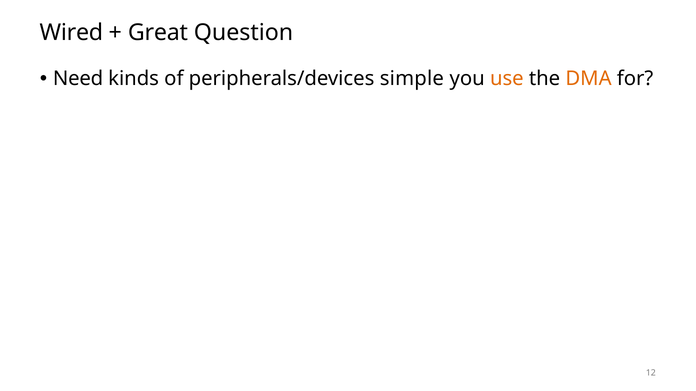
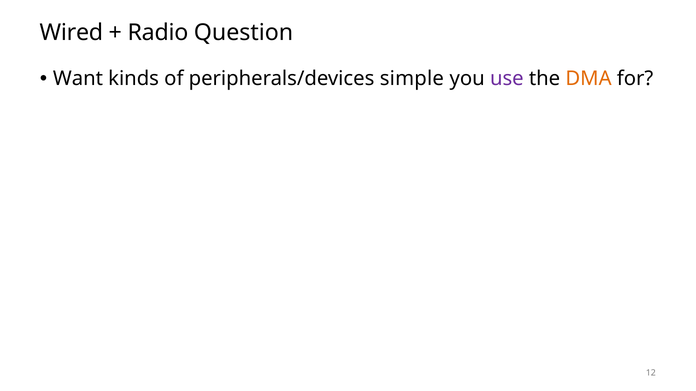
Great: Great -> Radio (158, 32)
Need: Need -> Want (78, 79)
use colour: orange -> purple (507, 79)
